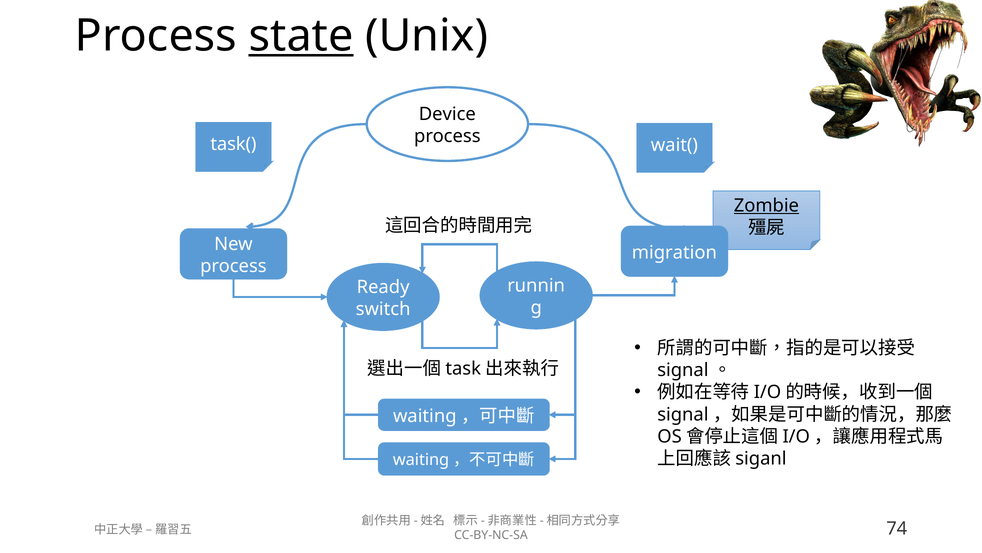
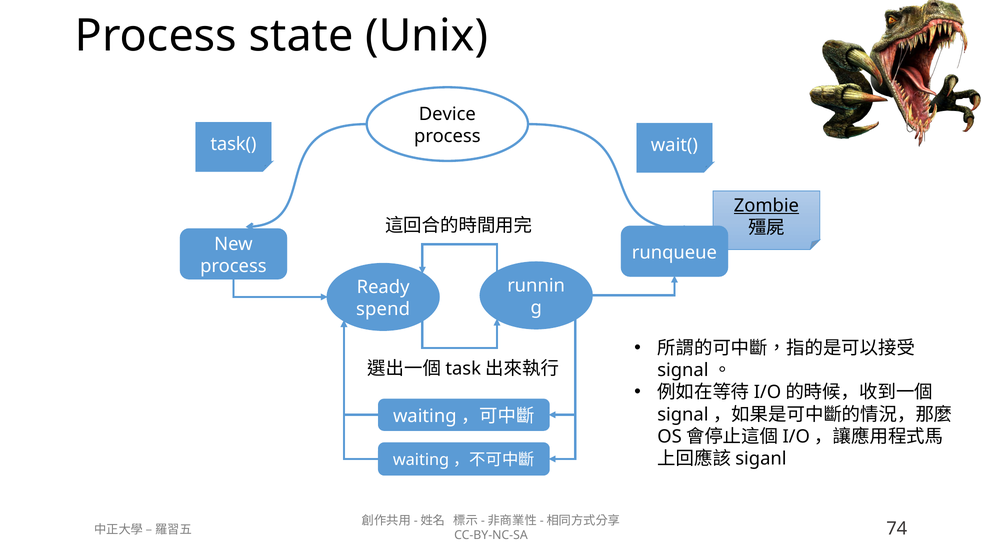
state underline: present -> none (301, 36)
migration: migration -> runqueue (674, 252)
switch: switch -> spend (383, 309)
